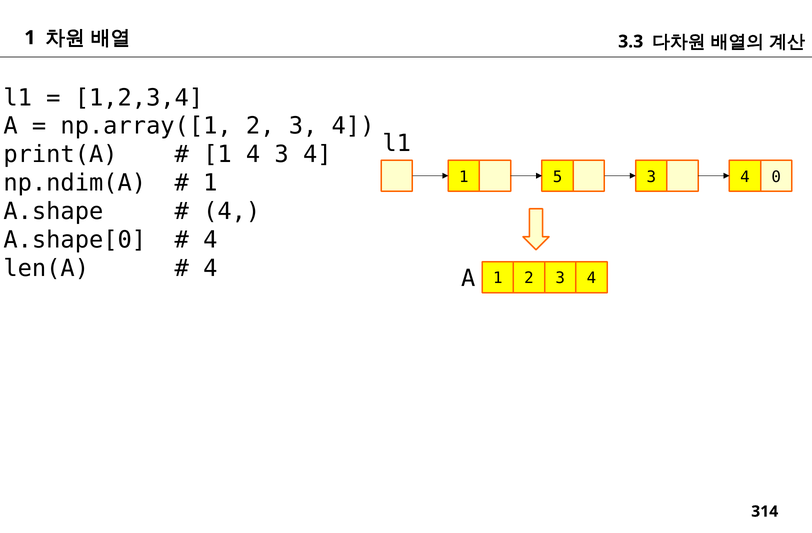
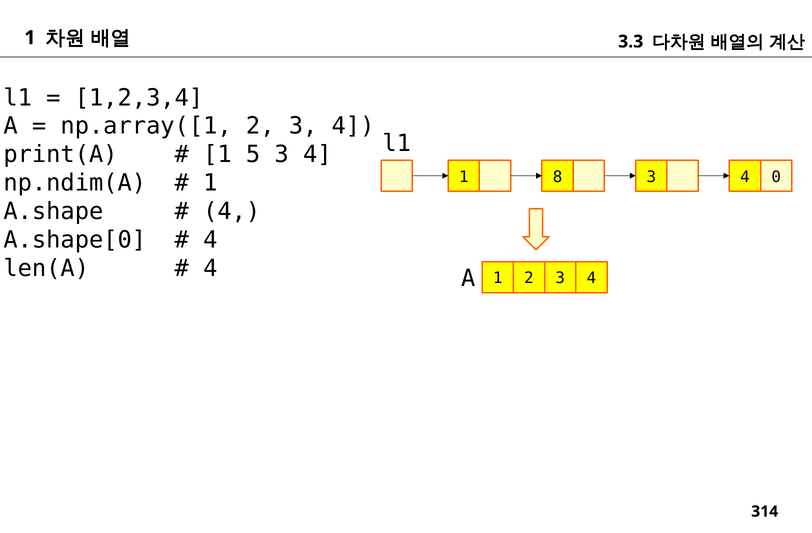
1 4: 4 -> 5 (253, 155)
5: 5 -> 8 (558, 177)
